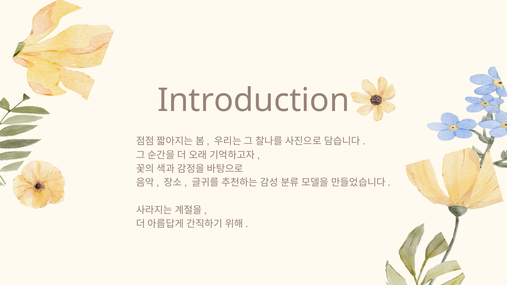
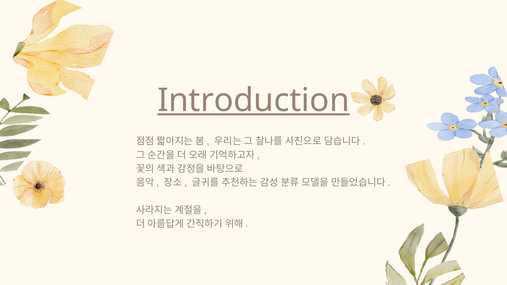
Introduction underline: none -> present (254, 100)
